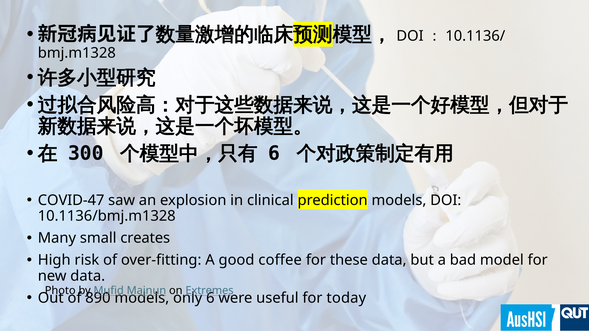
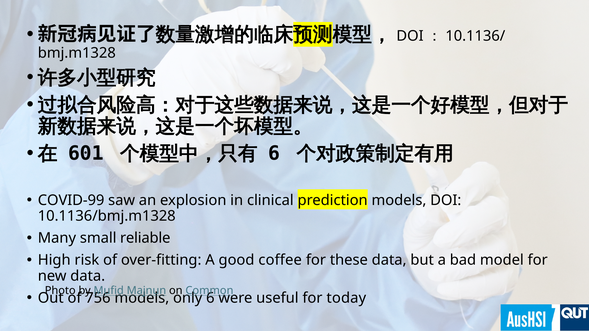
300: 300 -> 601 (86, 154)
COVID-47: COVID-47 -> COVID-99 (71, 200)
creates: creates -> reliable (145, 238)
Extremes: Extremes -> Common (209, 291)
890: 890 -> 756 (98, 298)
